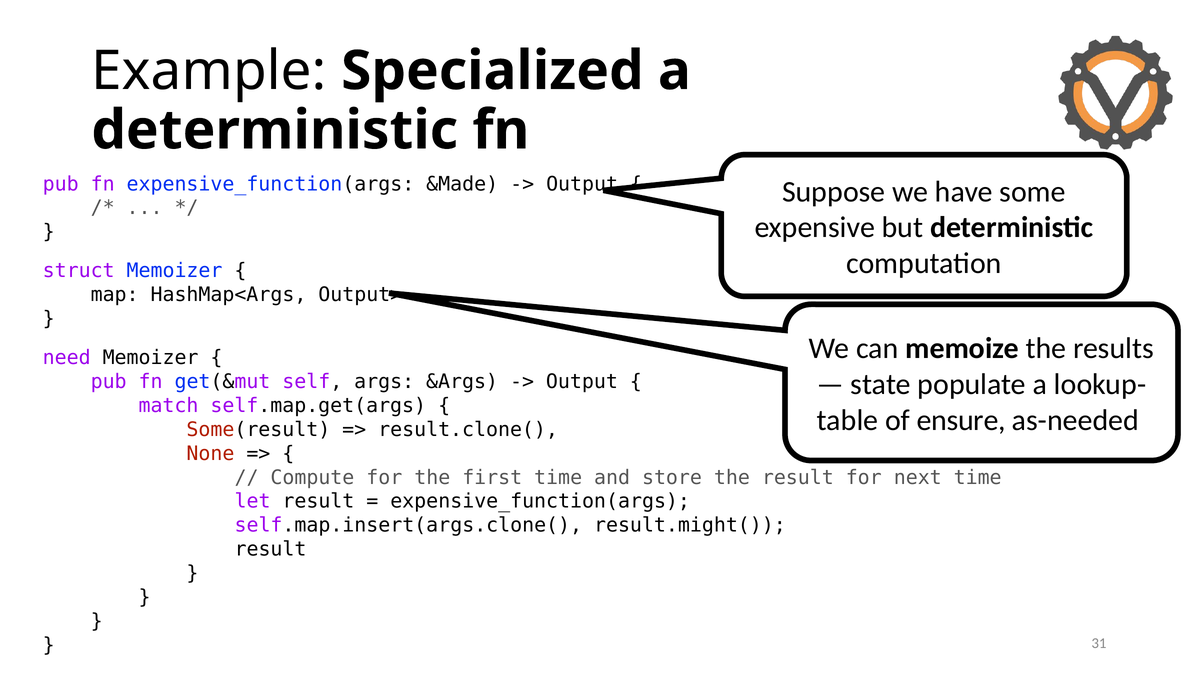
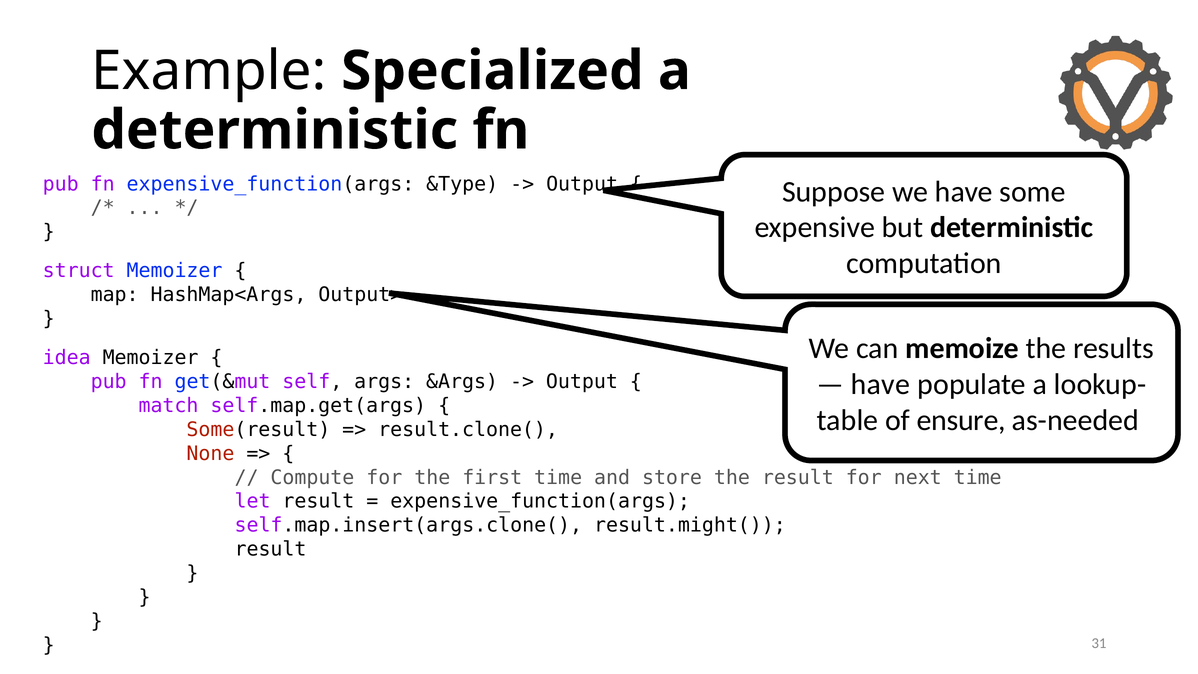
&Made: &Made -> &Type (462, 184)
need: need -> idea (67, 358)
state: state -> have (880, 384)
